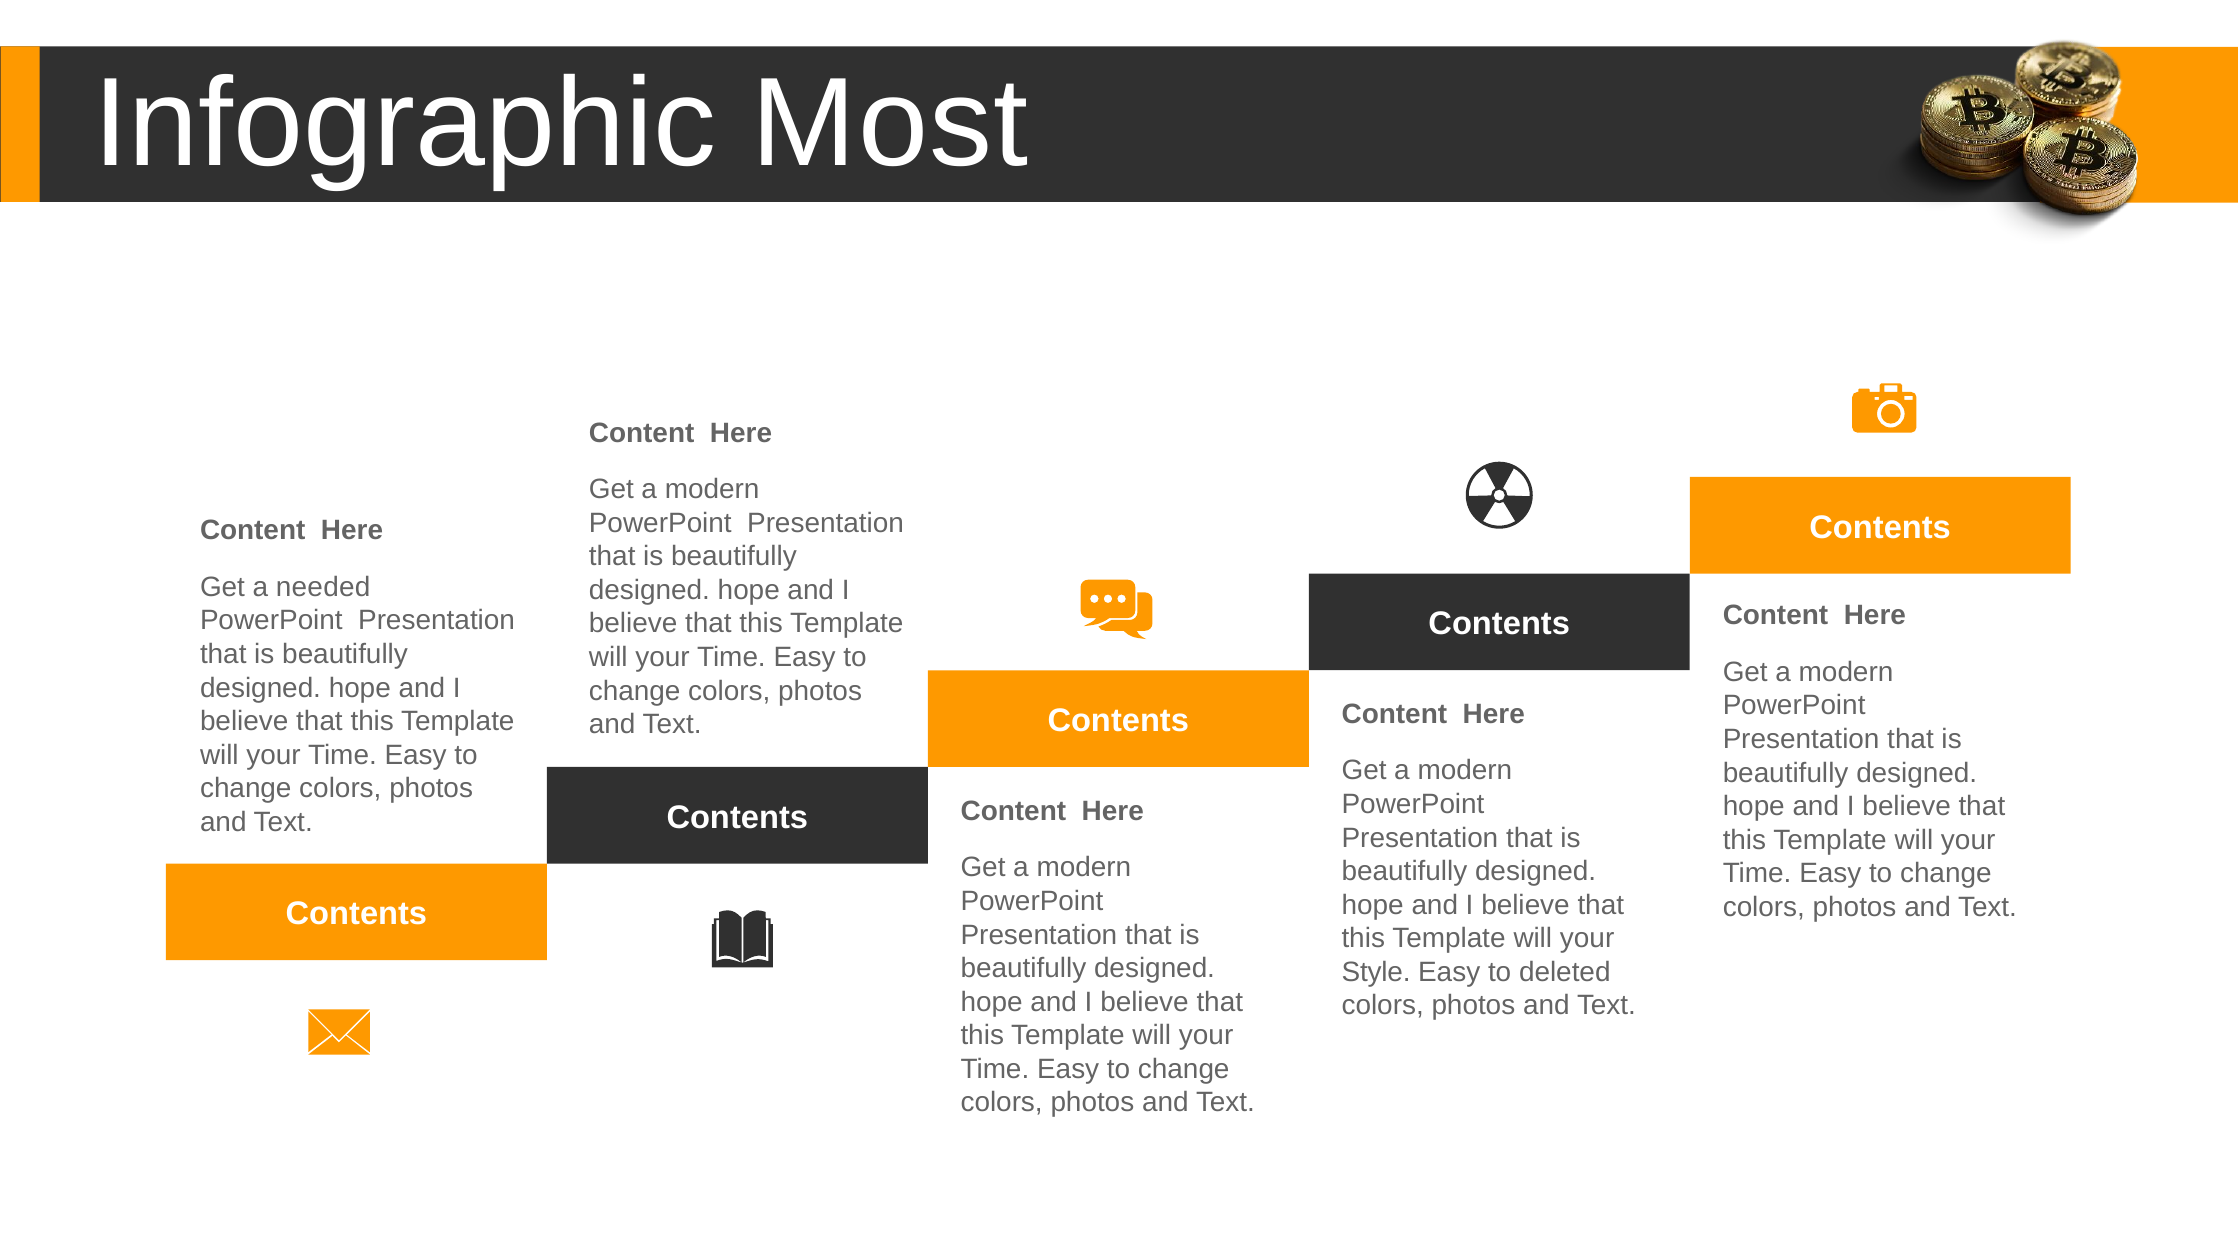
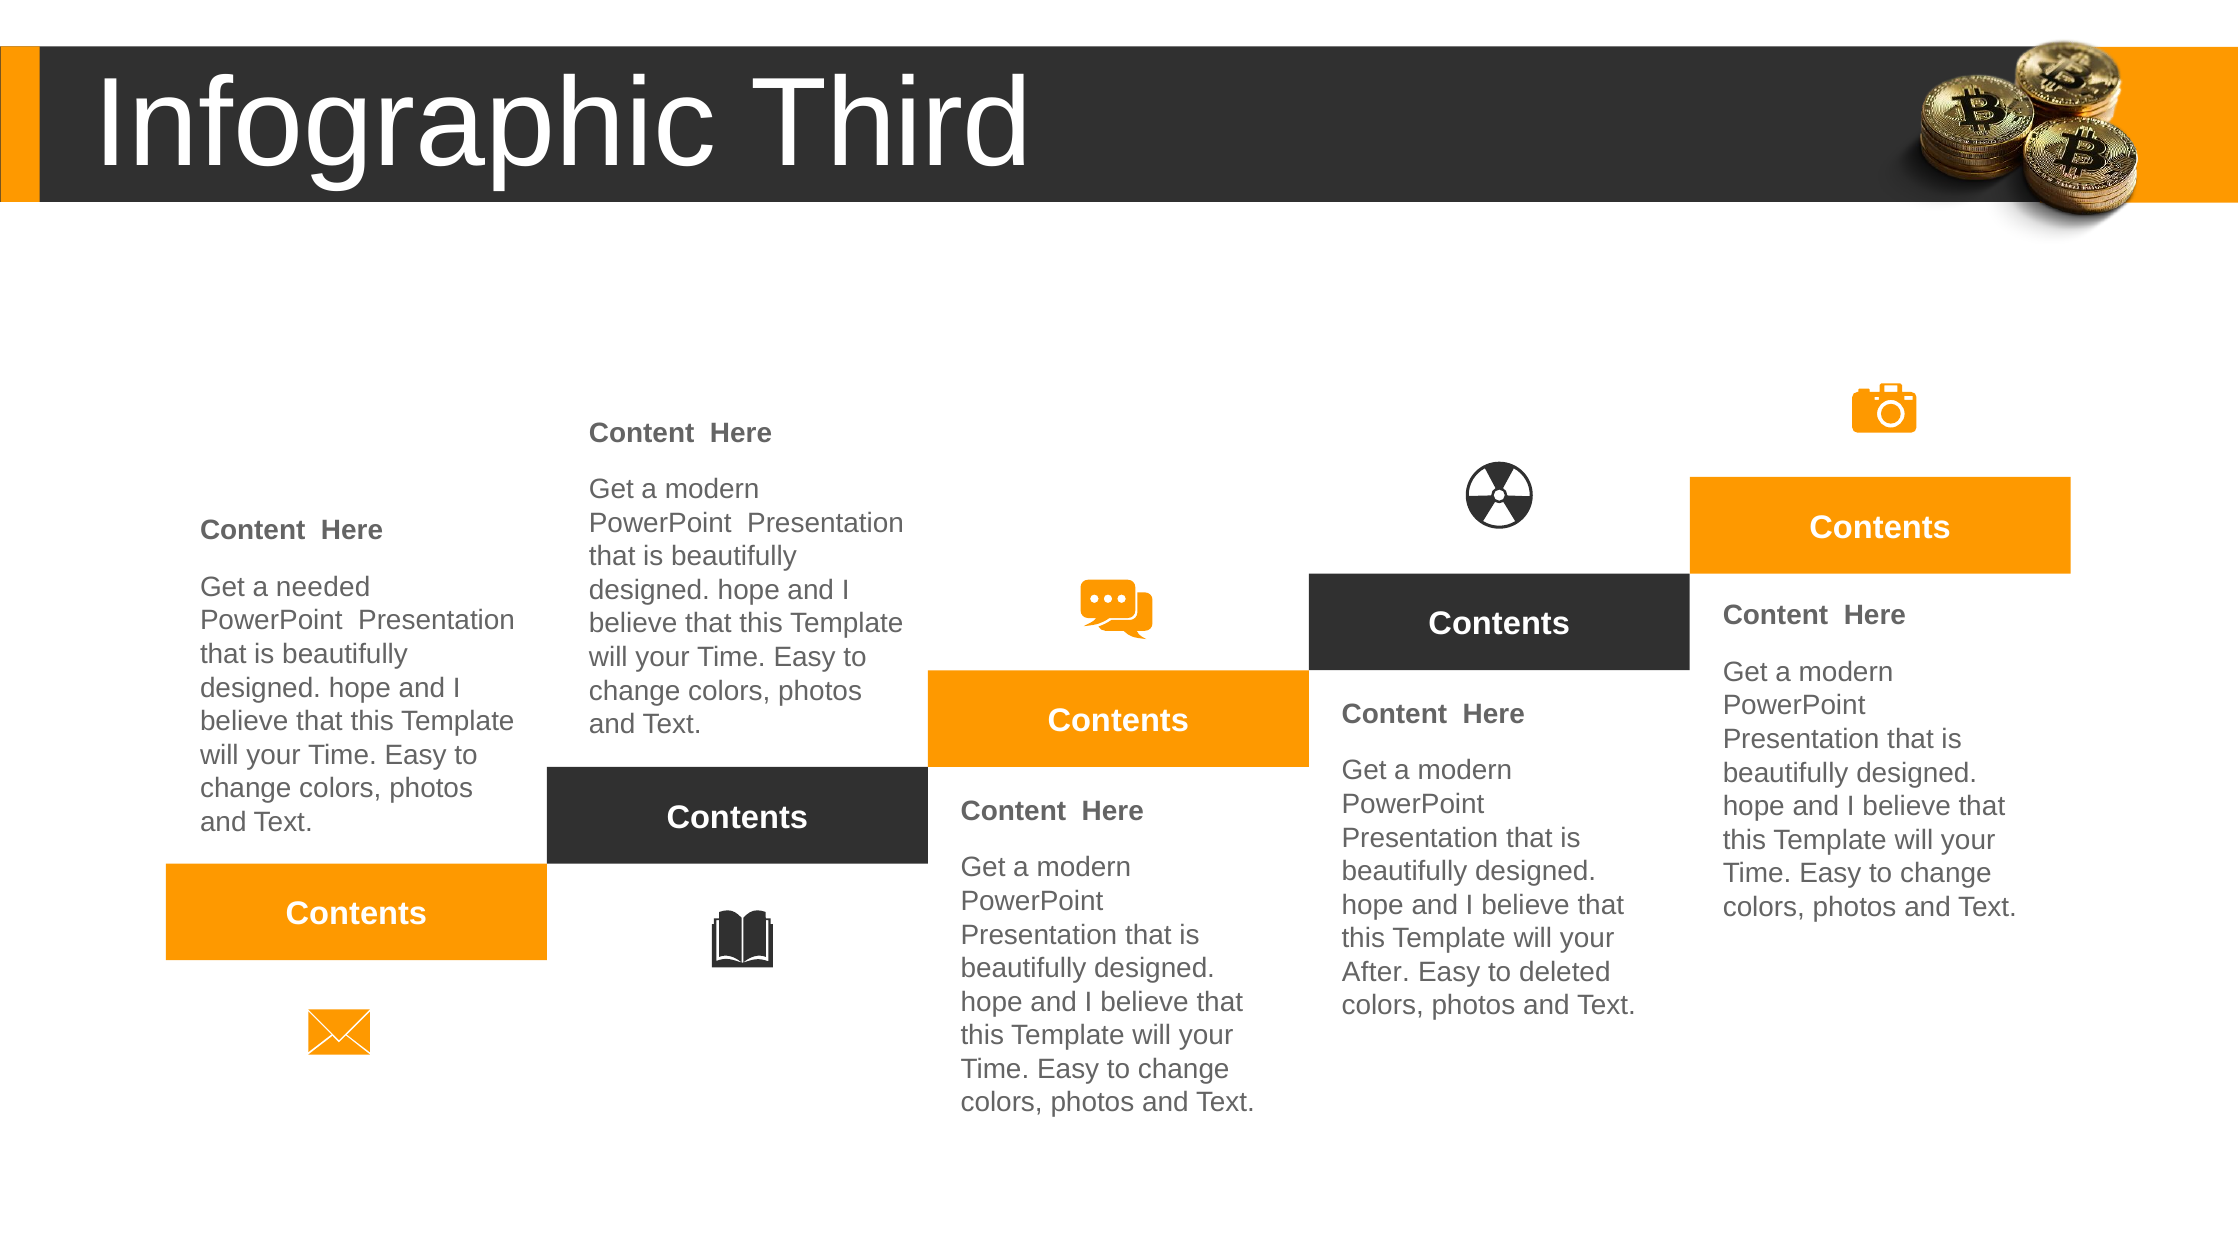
Most: Most -> Third (891, 124)
Style: Style -> After (1376, 972)
